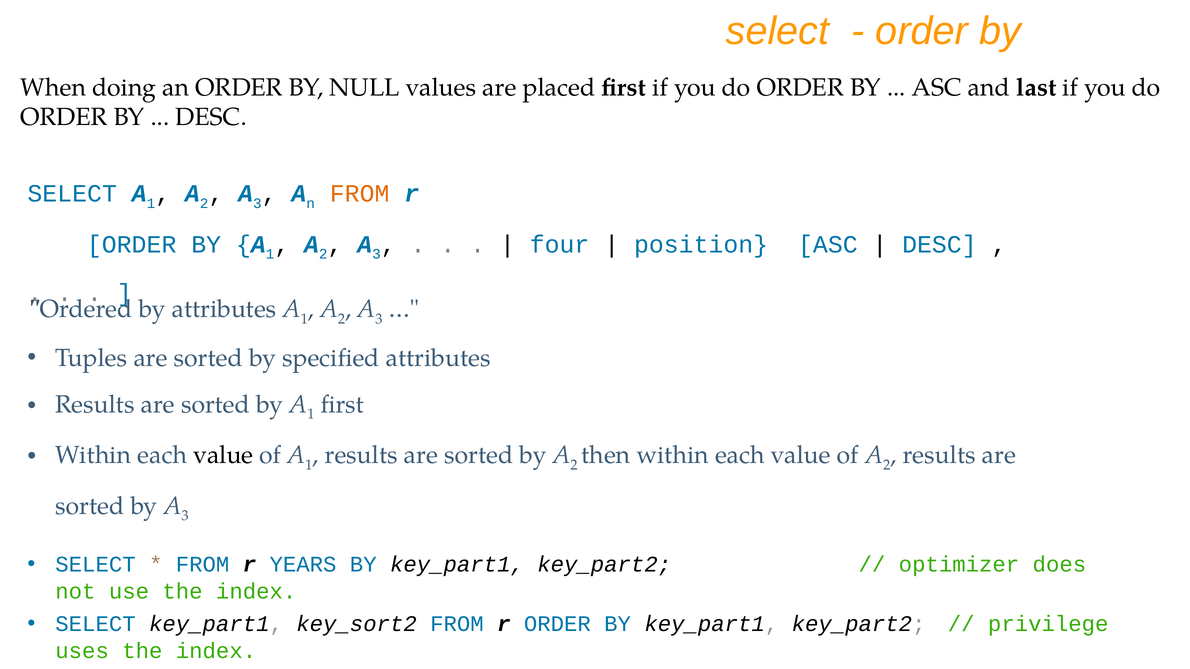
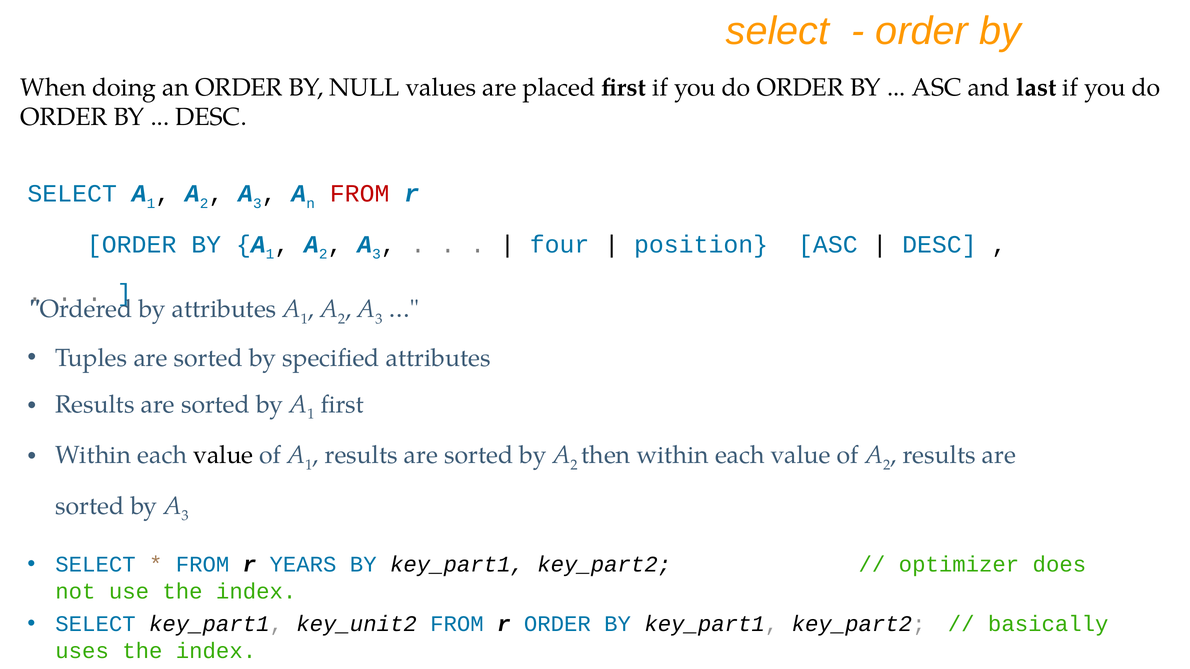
FROM colour: orange -> red (360, 194)
key_sort2: key_sort2 -> key_unit2 (357, 624)
privilege: privilege -> basically (1048, 624)
